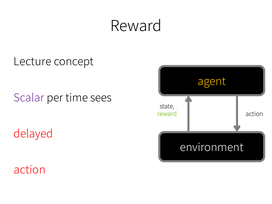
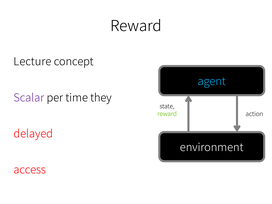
agent colour: yellow -> light blue (212, 81)
sees: sees -> they (101, 98)
action: action -> access (30, 170)
